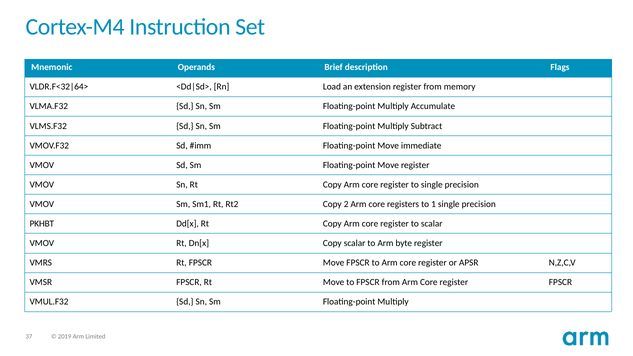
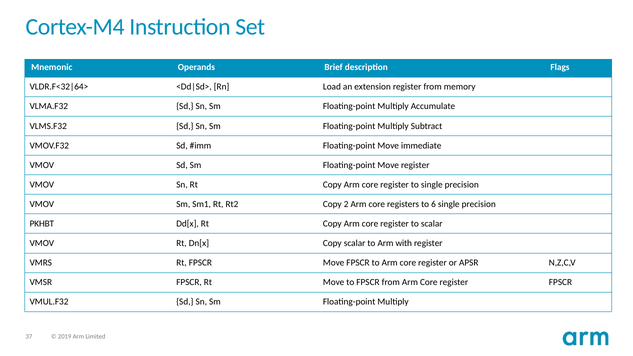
1: 1 -> 6 (433, 204)
byte: byte -> with (404, 243)
